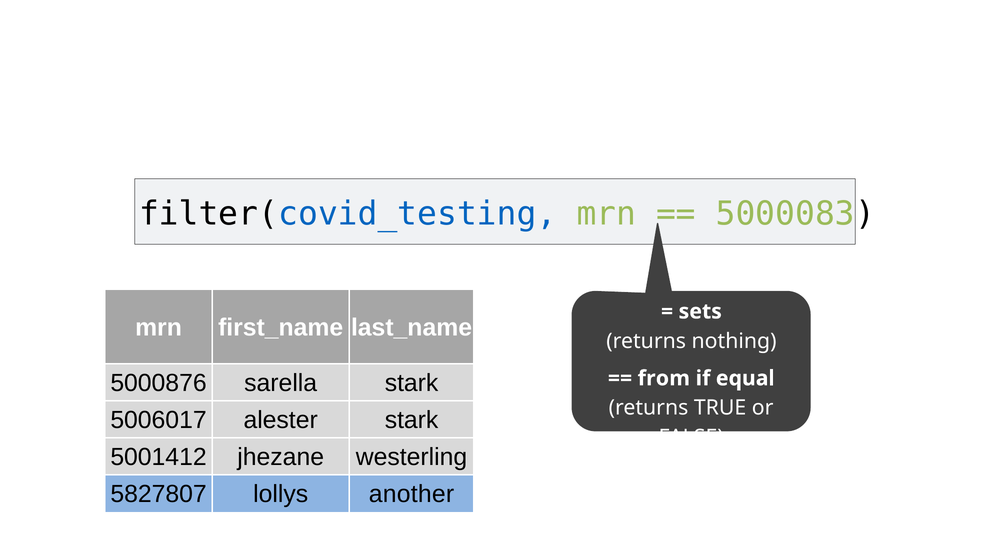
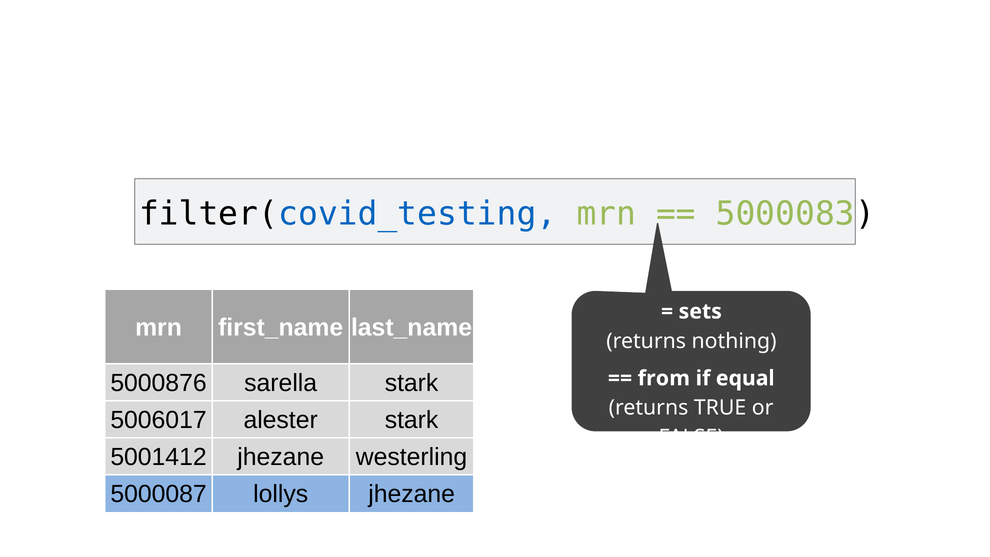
5827807: 5827807 -> 5000087 (159, 494)
lollys another: another -> jhezane (412, 494)
